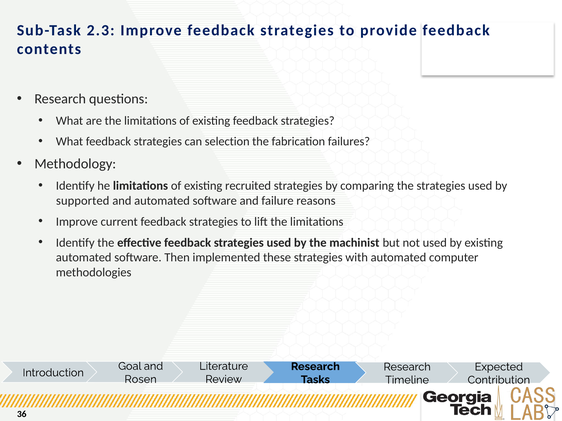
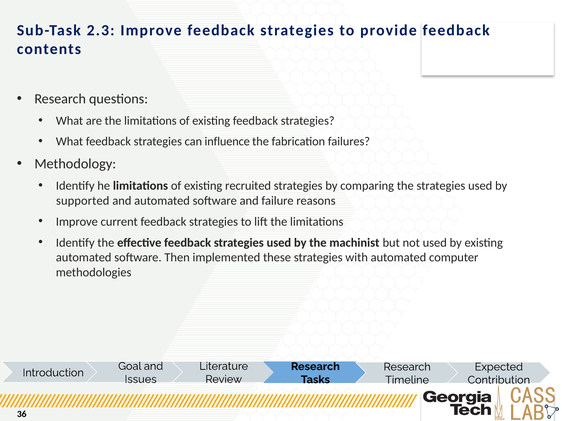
selection: selection -> influence (227, 142)
Rosen: Rosen -> Issues (141, 380)
